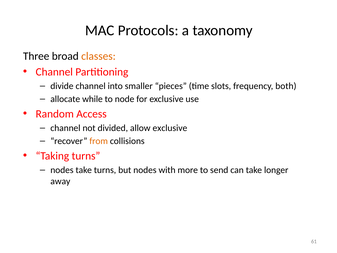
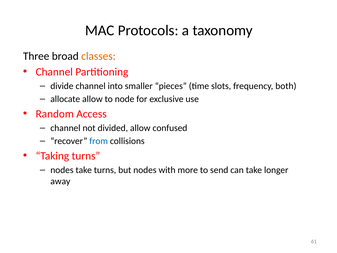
allocate while: while -> allow (92, 99)
allow exclusive: exclusive -> confused (170, 128)
from colour: orange -> blue (99, 141)
